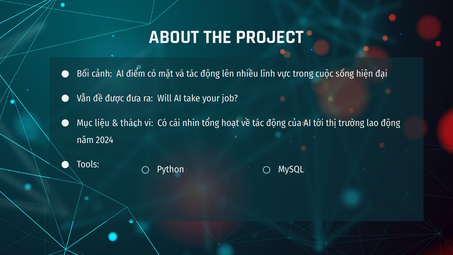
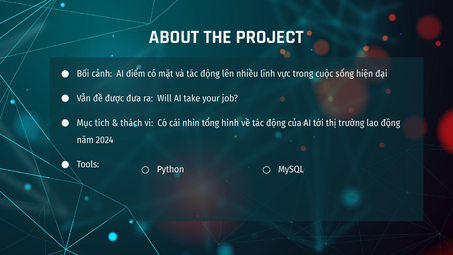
liệu: liệu -> tích (102, 123)
hoạt: hoạt -> hình (230, 123)
